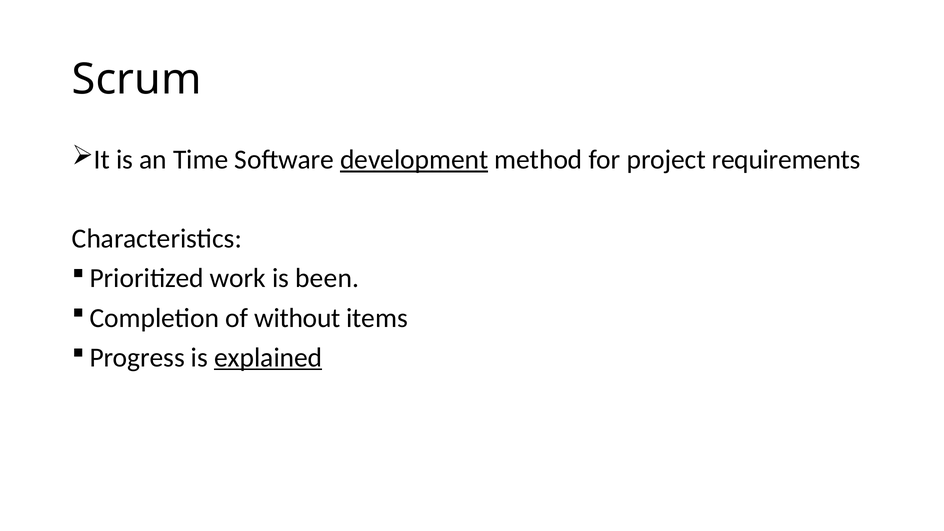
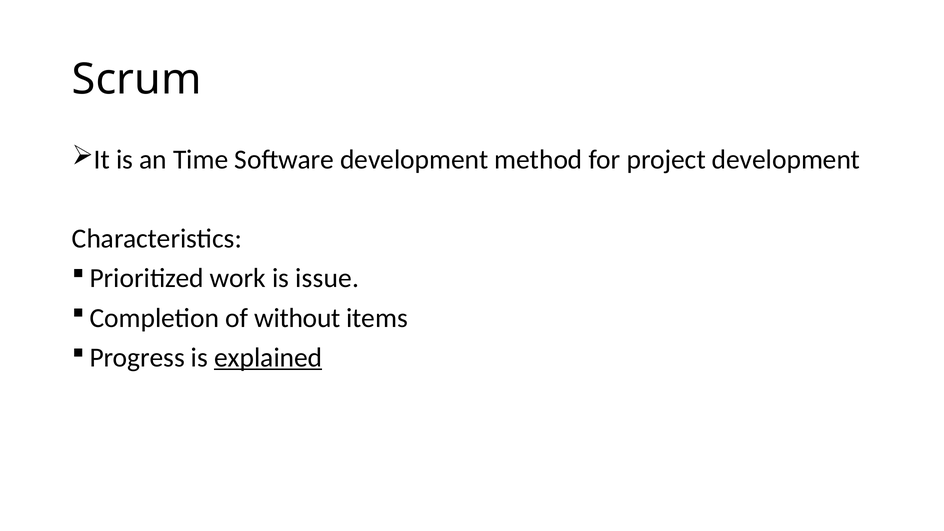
development underline: present -> none (414, 160)
project requirements: requirements -> development (786, 160)
been: been -> issue (327, 278)
